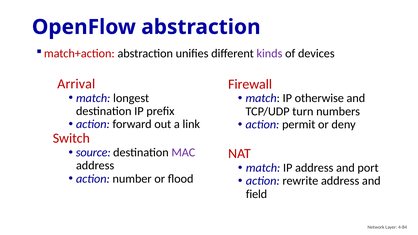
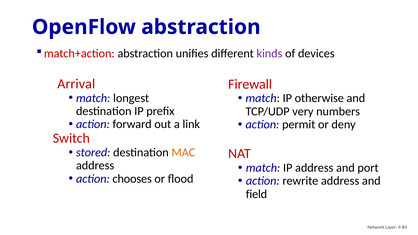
turn: turn -> very (303, 111)
source: source -> stored (93, 153)
MAC colour: purple -> orange (183, 153)
number: number -> chooses (132, 179)
